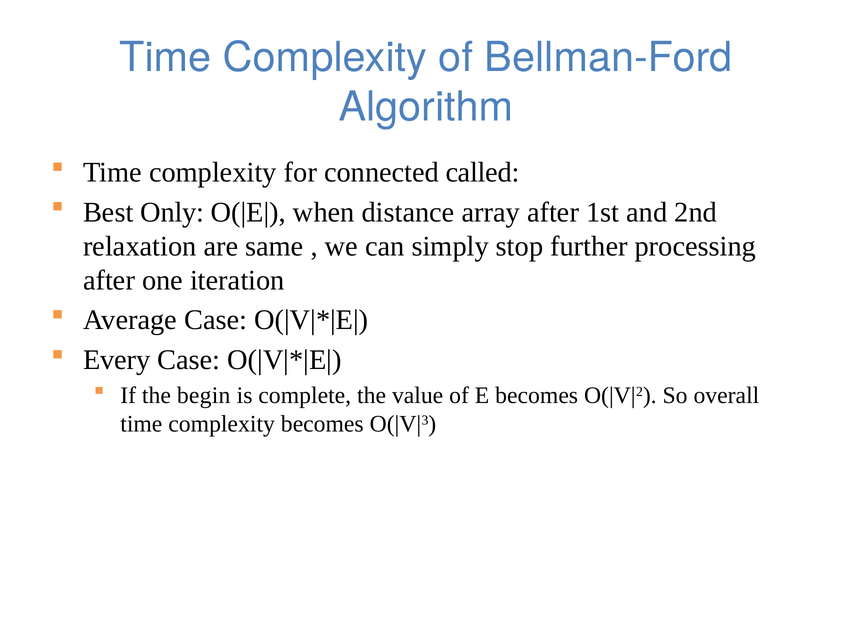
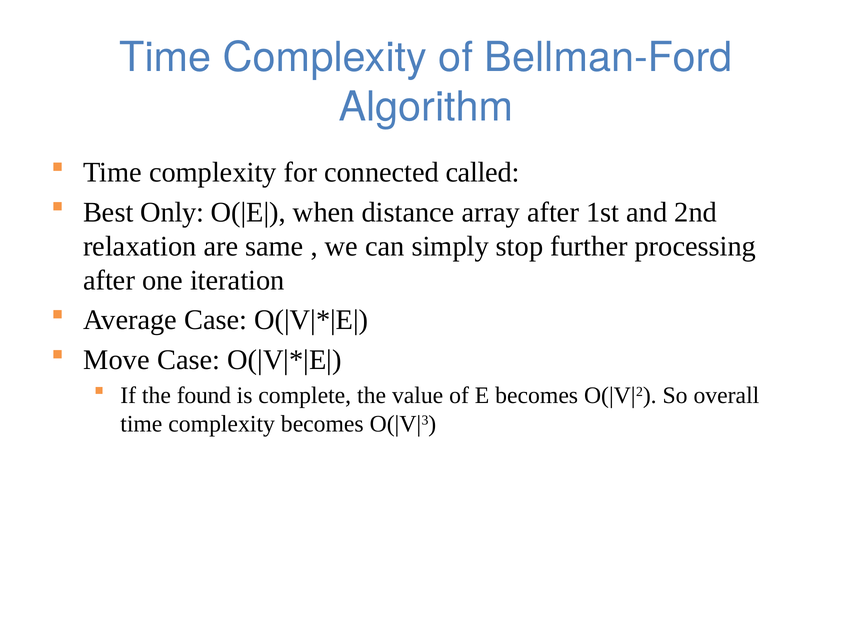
Every: Every -> Move (117, 360)
begin: begin -> found (204, 395)
